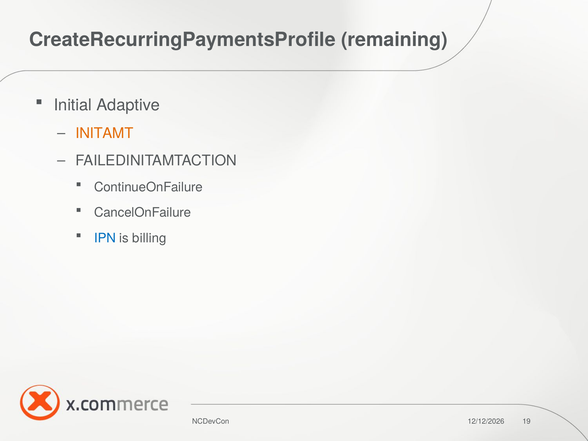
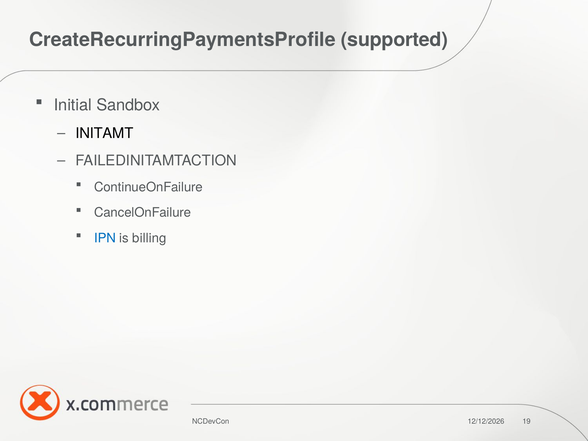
remaining: remaining -> supported (394, 40)
Adaptive: Adaptive -> Sandbox (128, 105)
INITAMT colour: orange -> black (104, 133)
